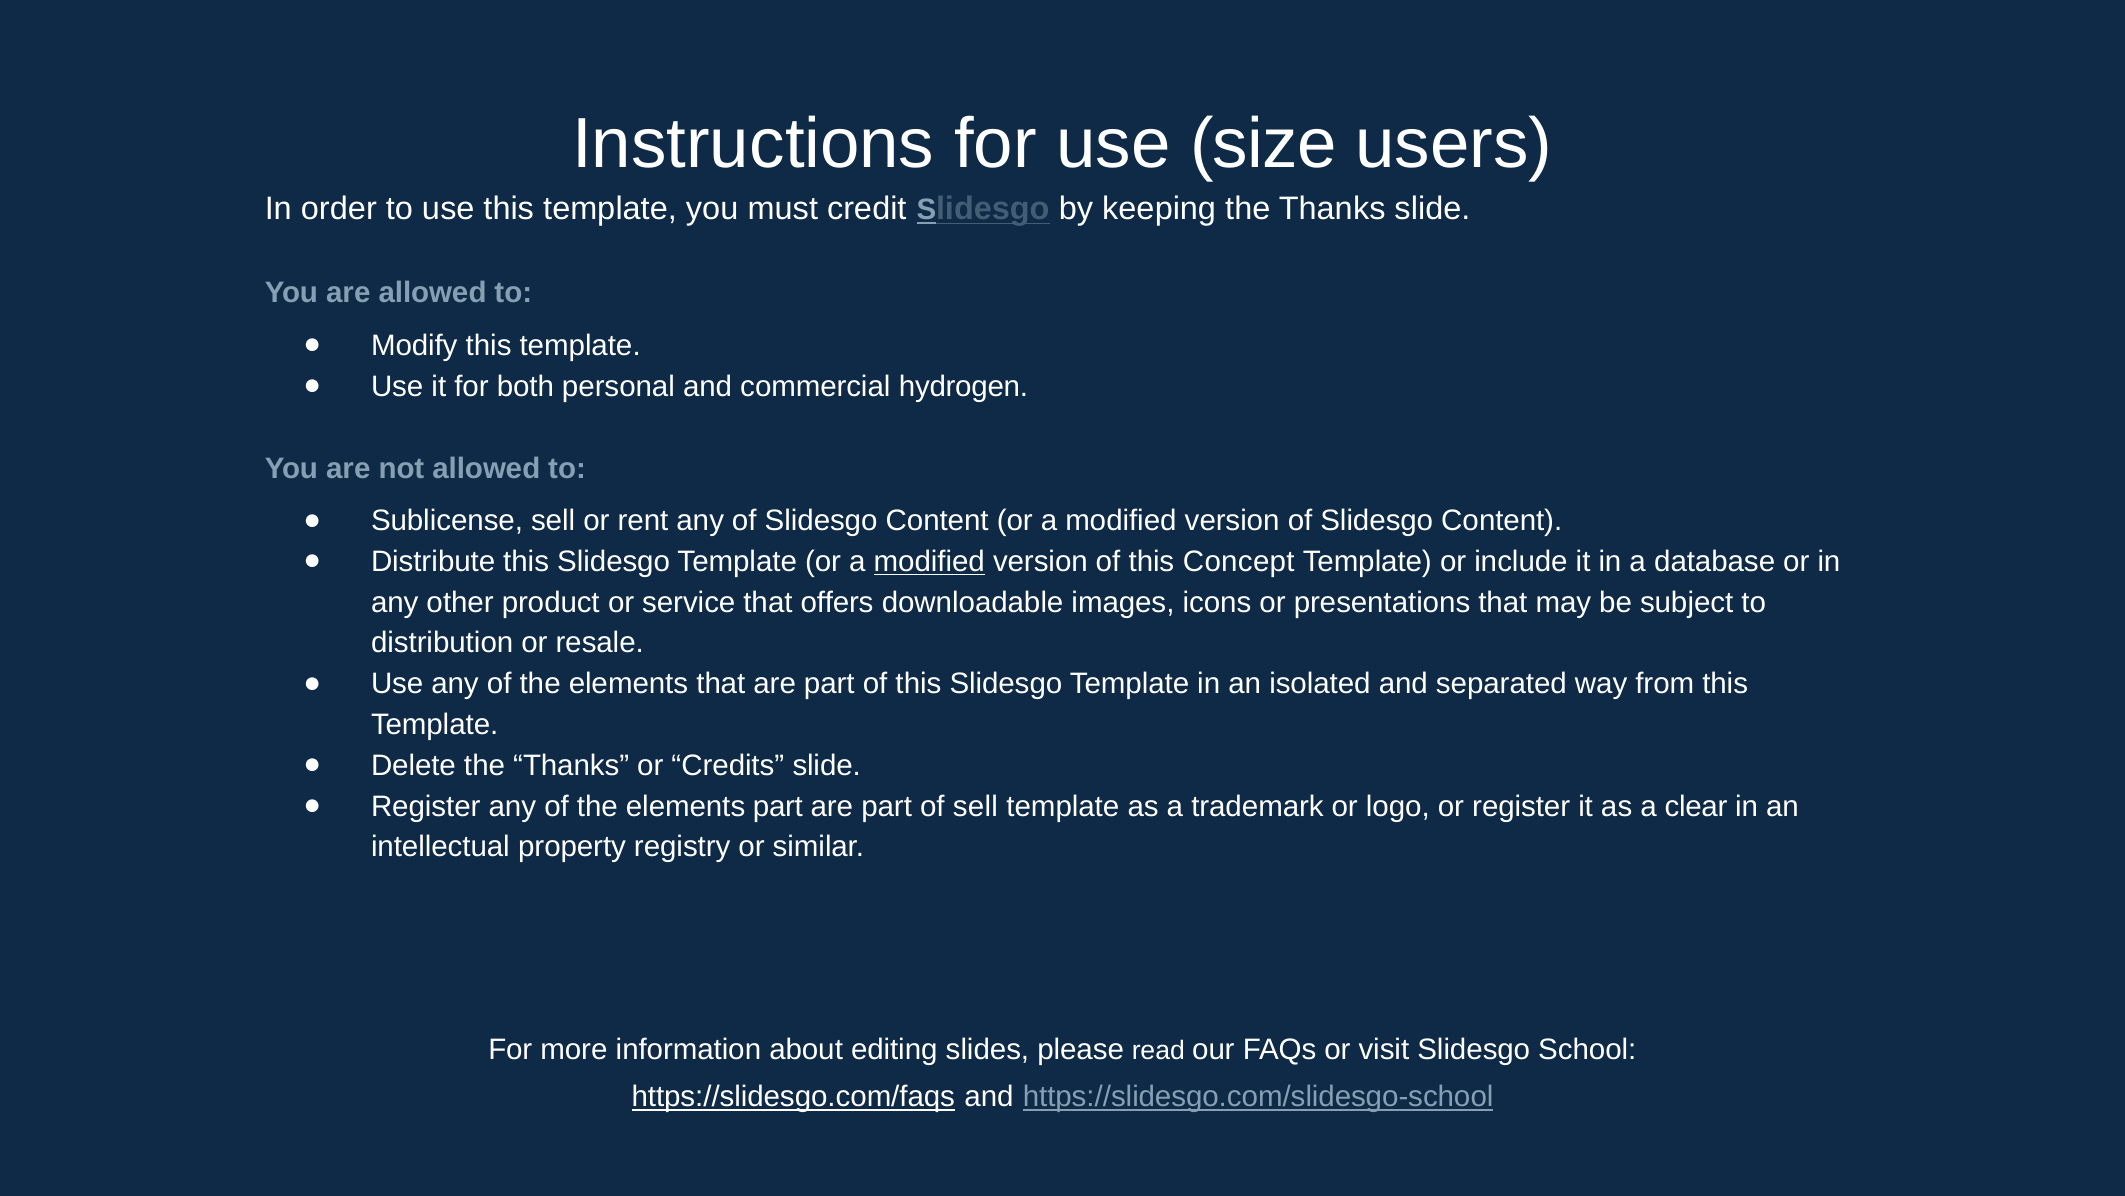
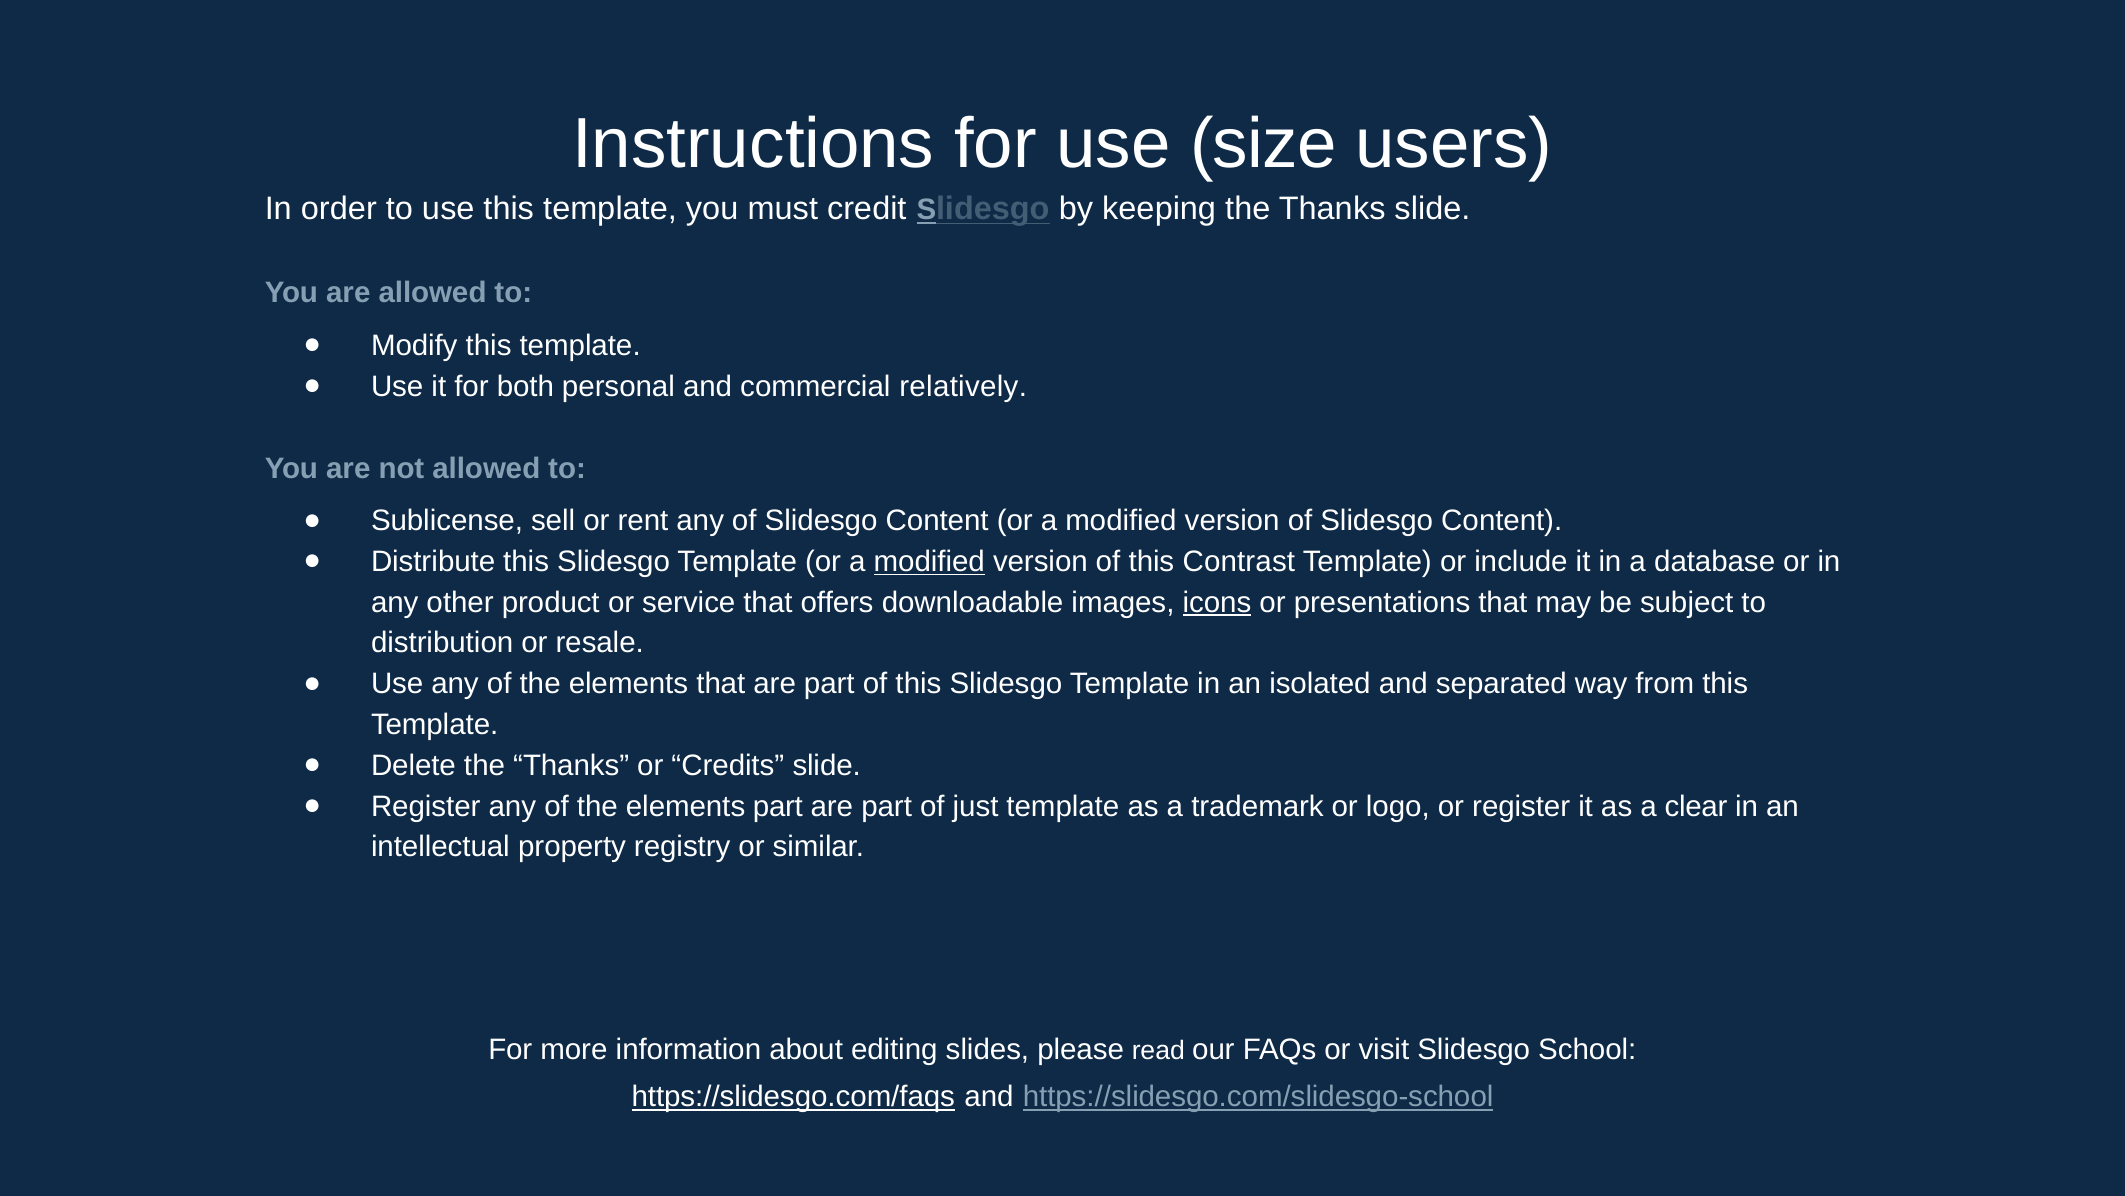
hydrogen: hydrogen -> relatively (963, 386)
Concept: Concept -> Contrast (1239, 561)
icons underline: none -> present (1217, 602)
of sell: sell -> just (976, 806)
